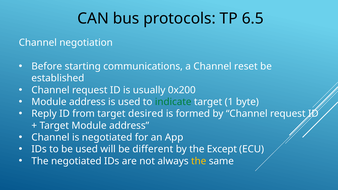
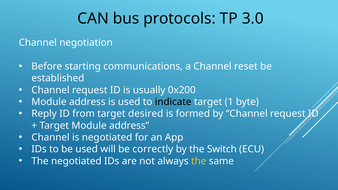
6.5: 6.5 -> 3.0 (253, 19)
indicate colour: green -> black (173, 102)
different: different -> correctly (153, 149)
Except: Except -> Switch (222, 149)
